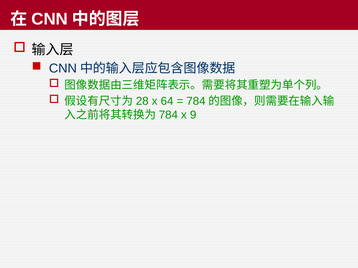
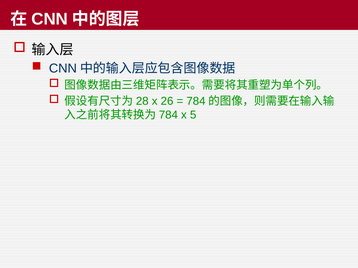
64: 64 -> 26 (167, 101)
9: 9 -> 5 (193, 115)
